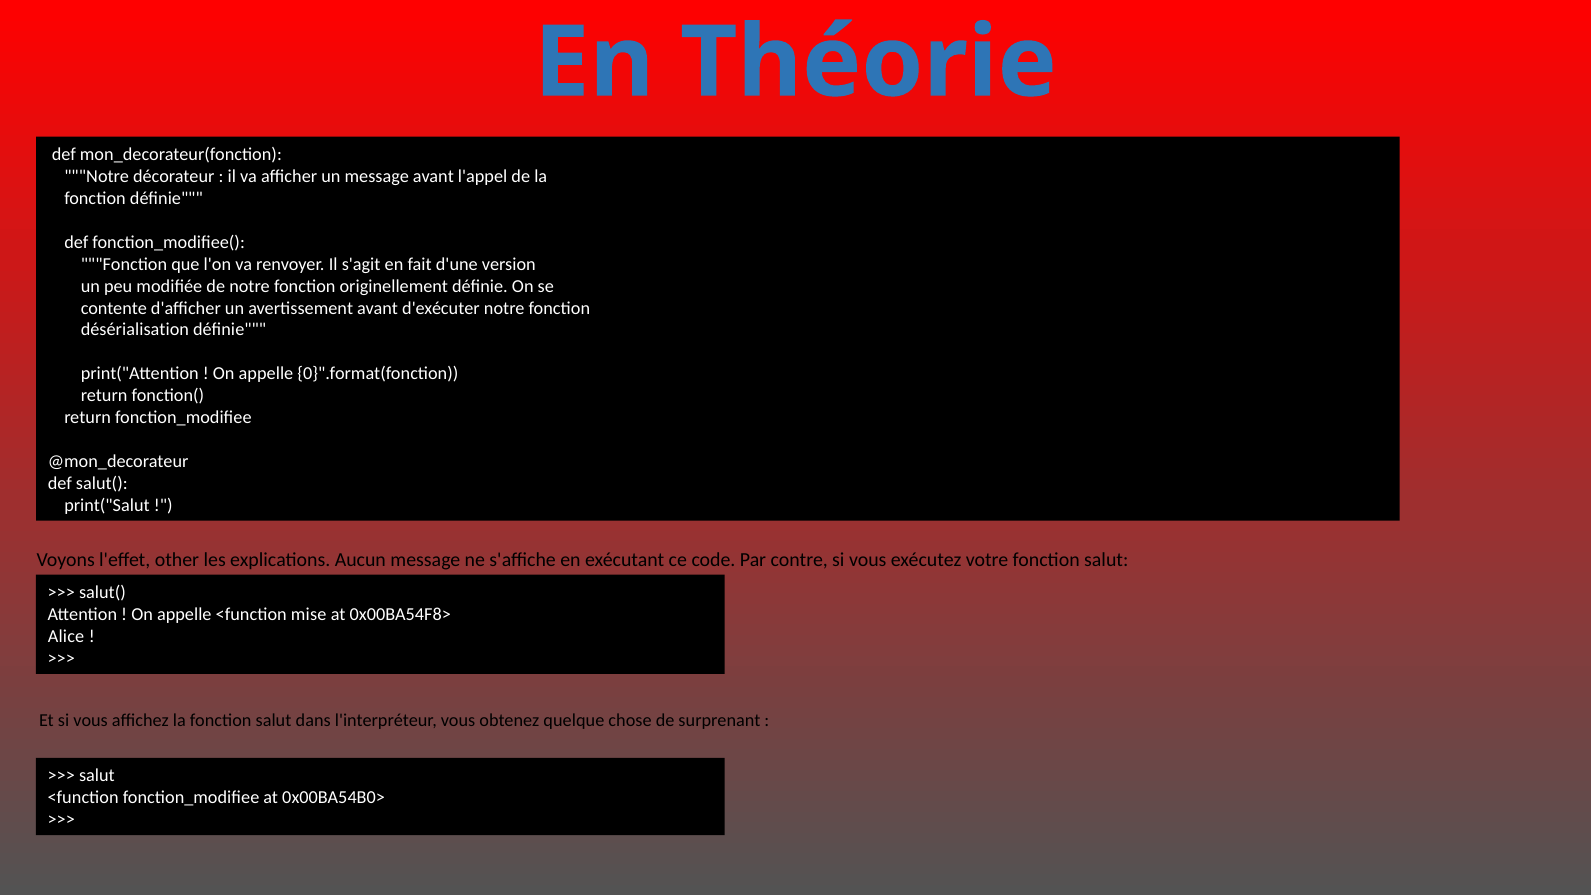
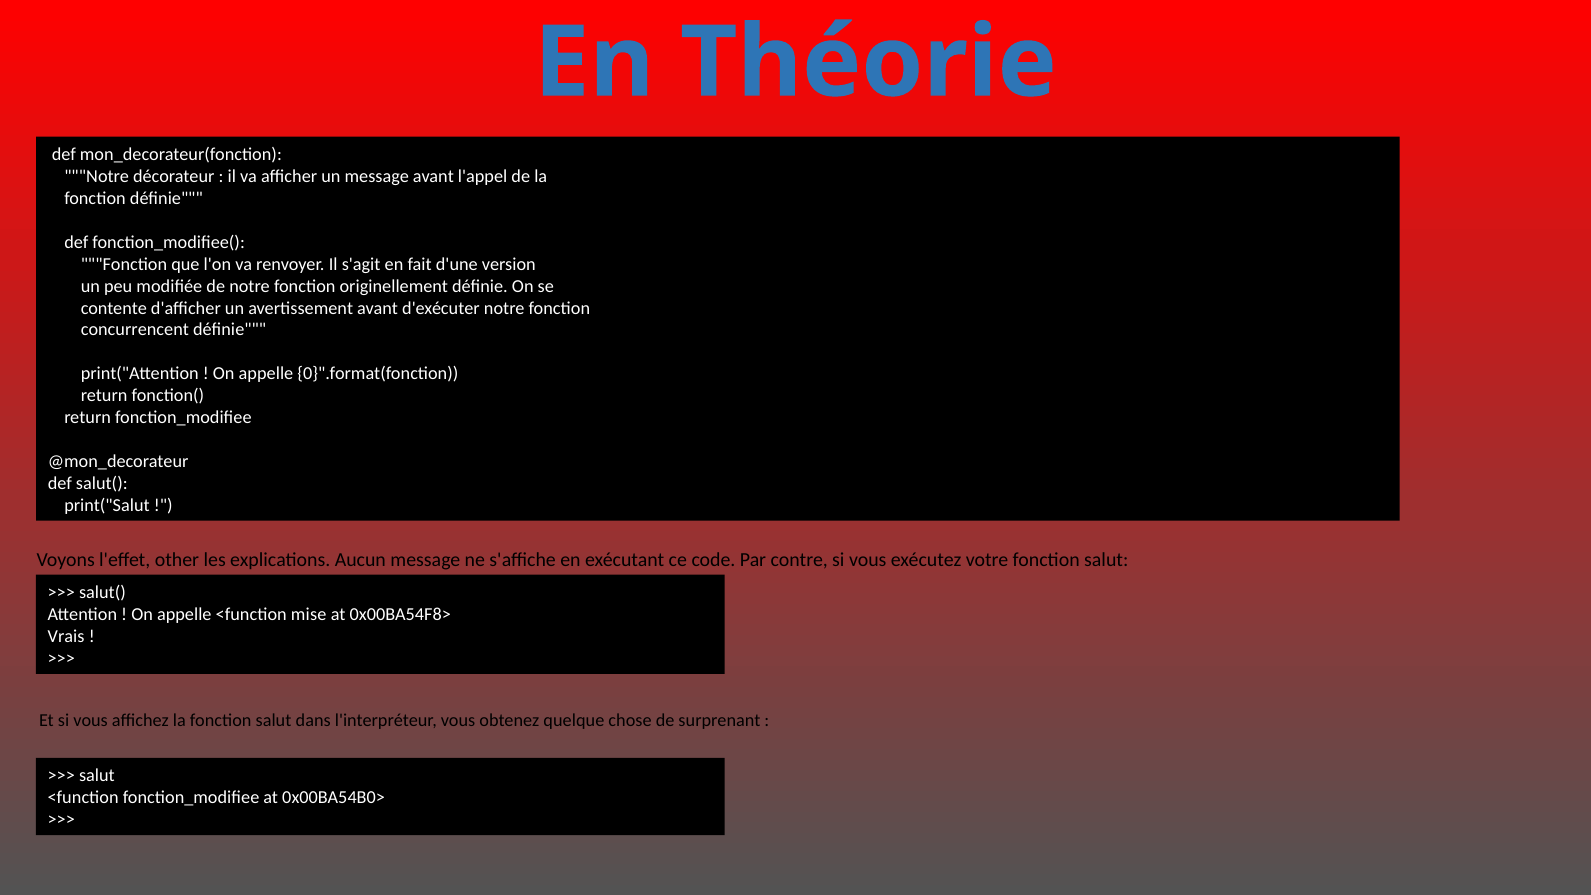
désérialisation: désérialisation -> concurrencent (135, 330)
Alice: Alice -> Vrais (66, 636)
